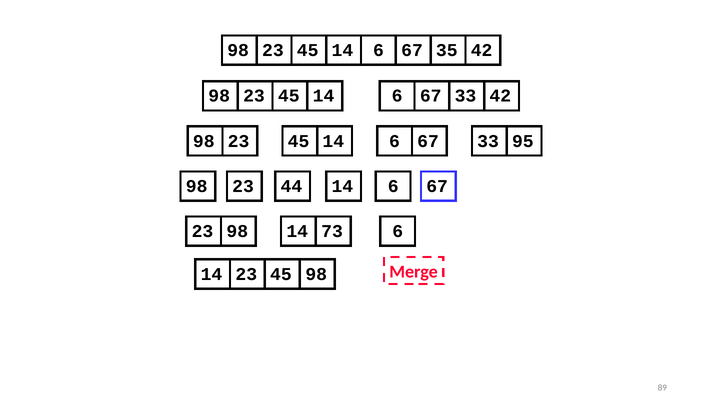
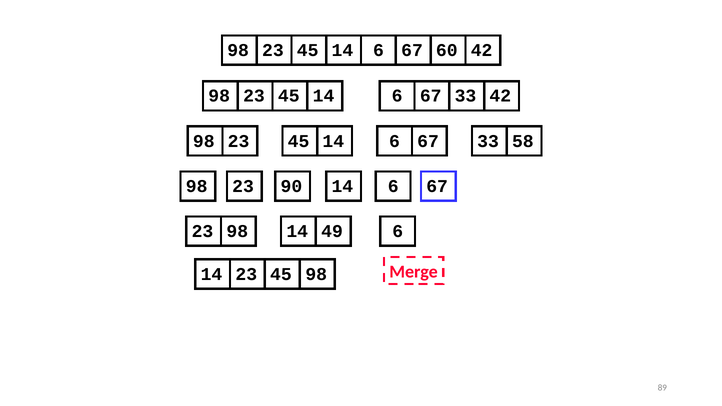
35: 35 -> 60 (447, 50)
95: 95 -> 58 (523, 141)
44: 44 -> 90 (291, 186)
73: 73 -> 49 (332, 231)
